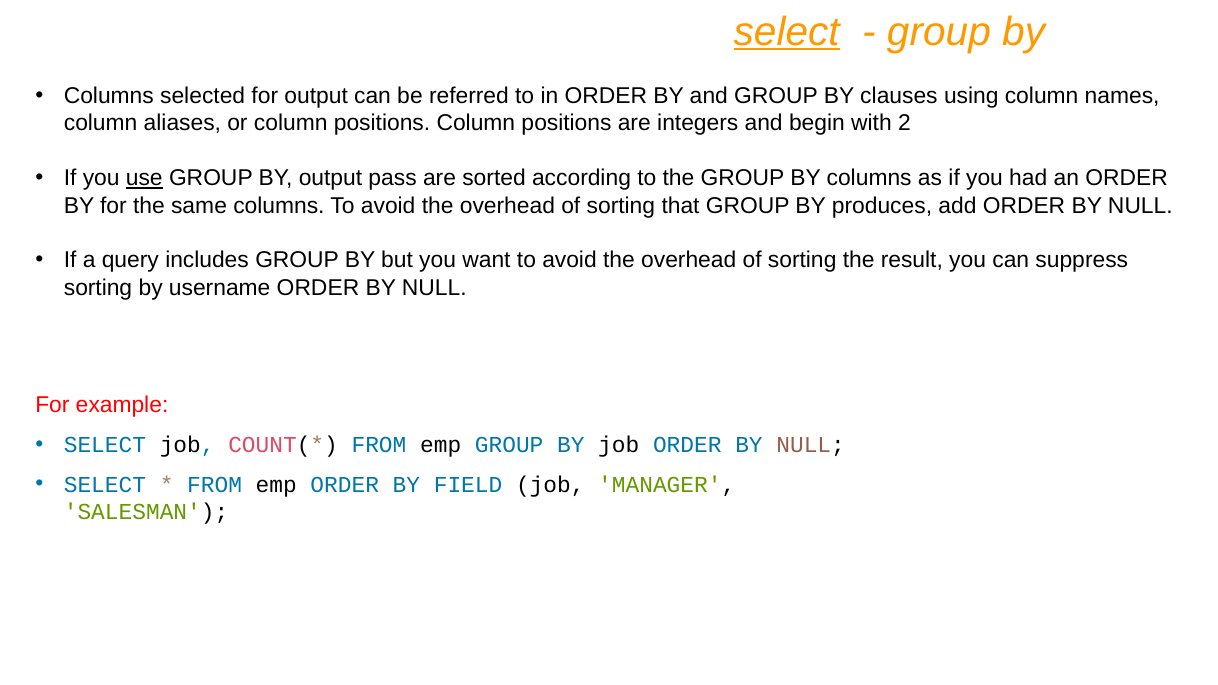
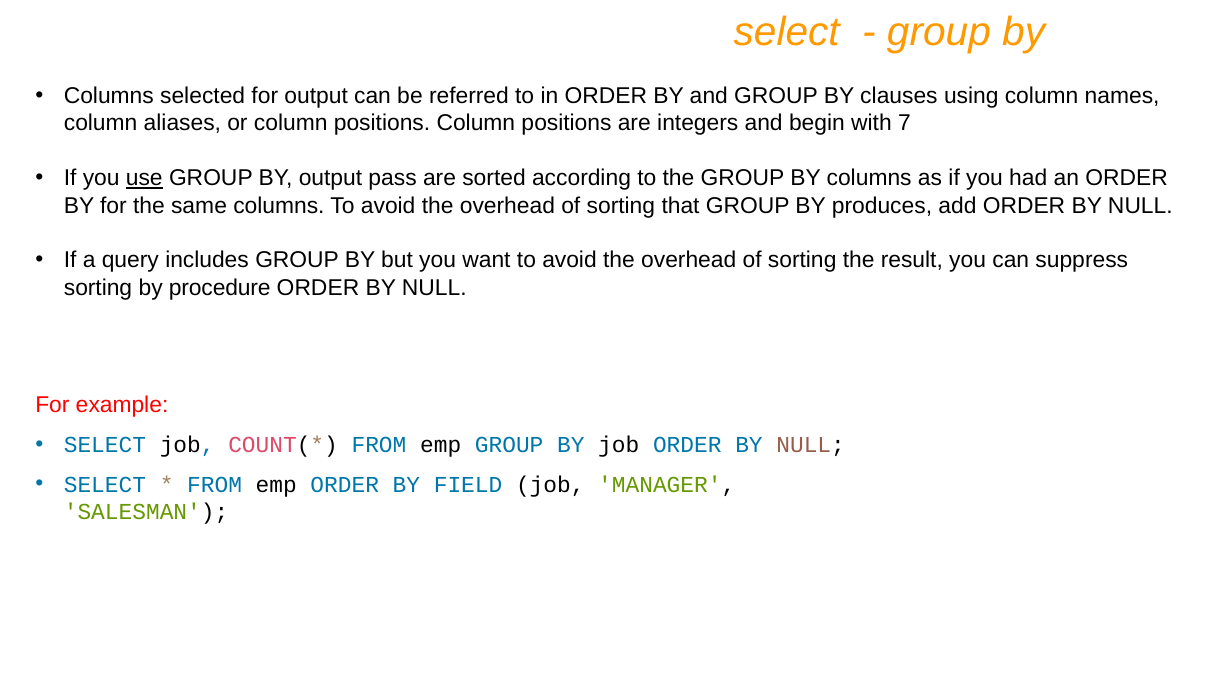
select underline: present -> none (787, 32)
2: 2 -> 7 (904, 123)
username: username -> procedure (220, 288)
